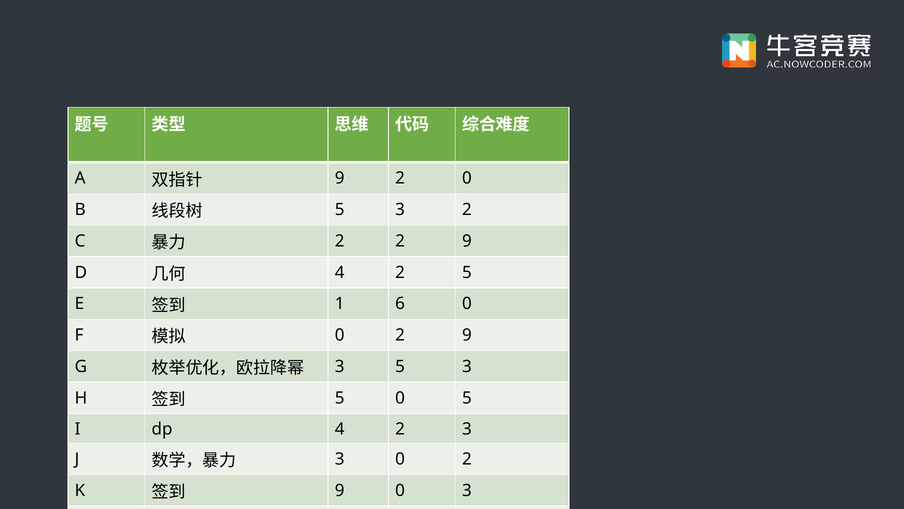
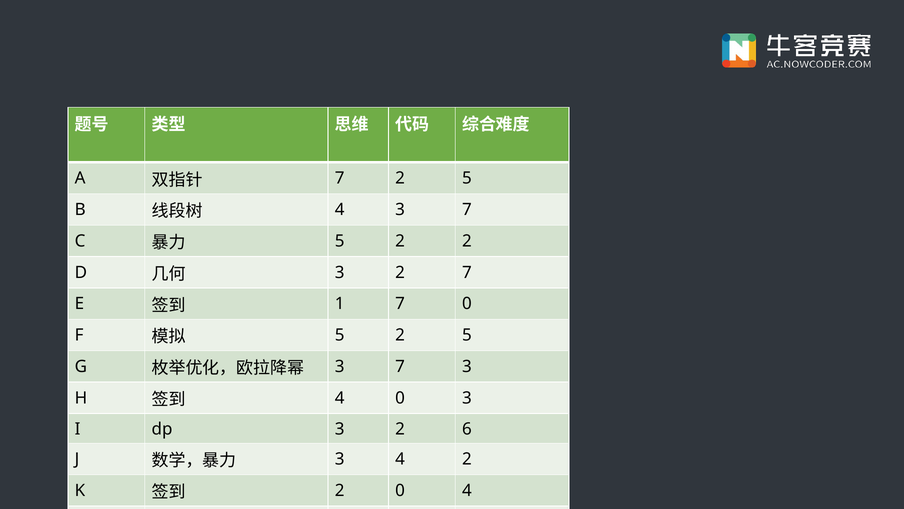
9: 9 -> 7 (340, 178)
0: 0 -> 5 (467, 178)
5: 5 -> 4 (340, 209)
2: 2 -> 7 (467, 209)
2: 2 -> 5 (340, 241)
9: 9 -> 2 (467, 241)
4: 4 -> 3 (340, 272)
2 5: 5 -> 7 (467, 272)
1 6: 6 -> 7 (400, 304)
0: 0 -> 5 (340, 335)
9: 9 -> 5 (467, 335)
5: 5 -> 7 (400, 366)
5: 5 -> 4 (340, 398)
0 5: 5 -> 3 (467, 398)
dp 4: 4 -> 3 (340, 429)
2 3: 3 -> 6 (467, 429)
0: 0 -> 4 (400, 459)
9: 9 -> 2 (340, 490)
0 3: 3 -> 4 (467, 490)
